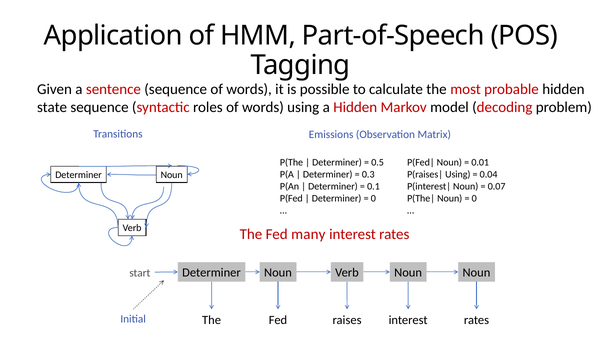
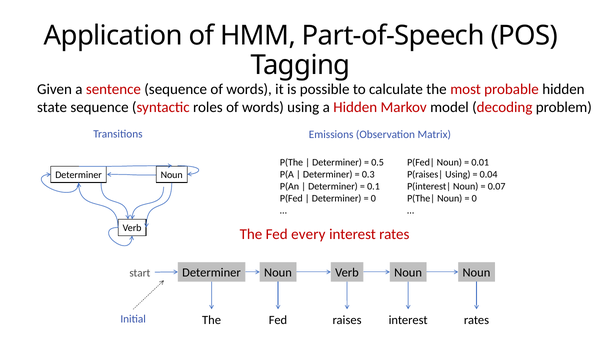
many: many -> every (308, 234)
